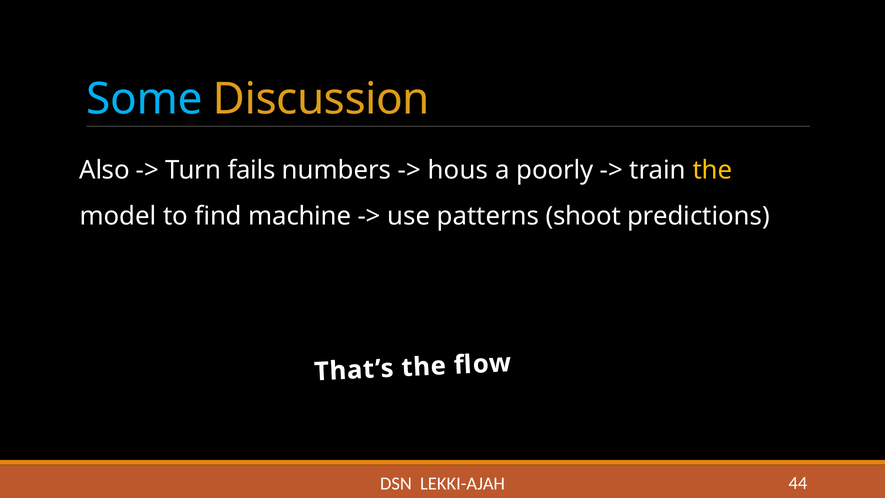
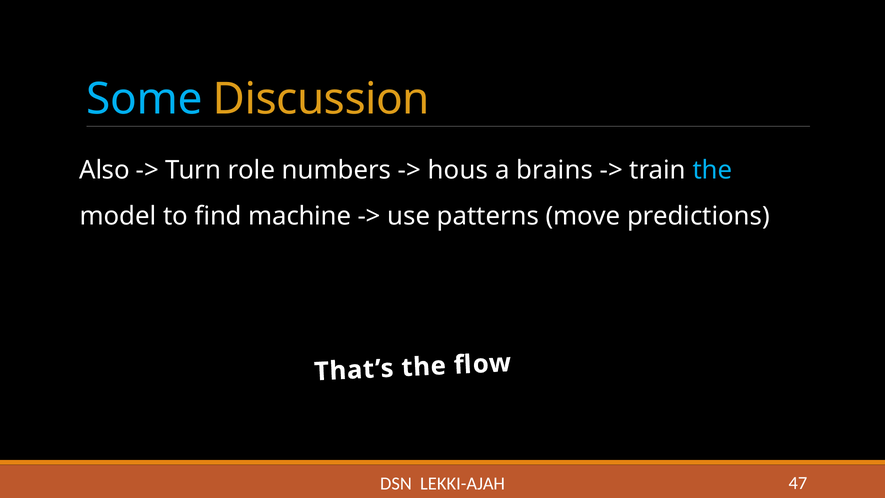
fails: fails -> role (251, 170)
poorly: poorly -> brains (555, 170)
the colour: yellow -> light blue (713, 170)
shoot: shoot -> move (583, 216)
44: 44 -> 47 (798, 483)
